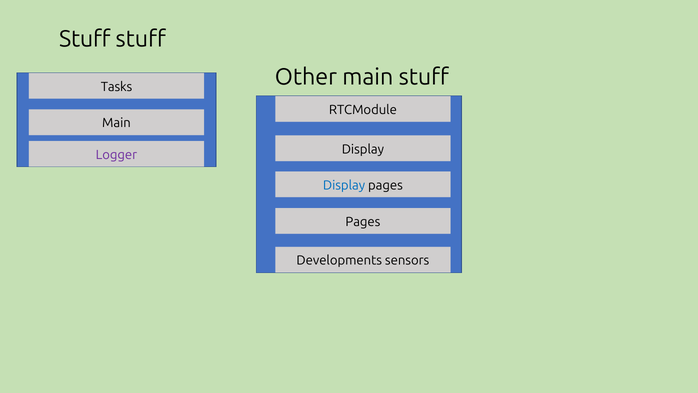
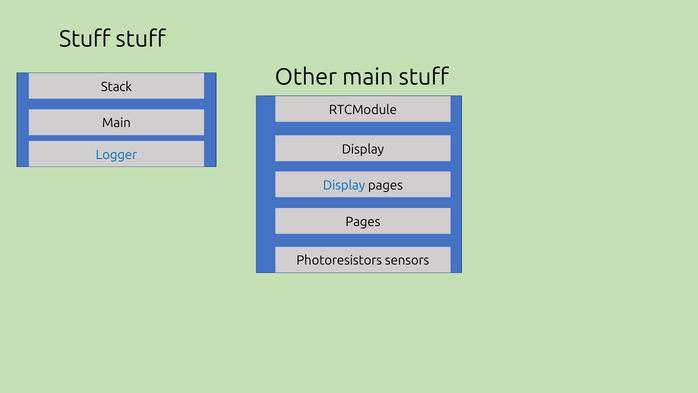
Tasks: Tasks -> Stack (116, 87)
Logger colour: purple -> blue (116, 155)
Developments: Developments -> Photoresistors (339, 260)
